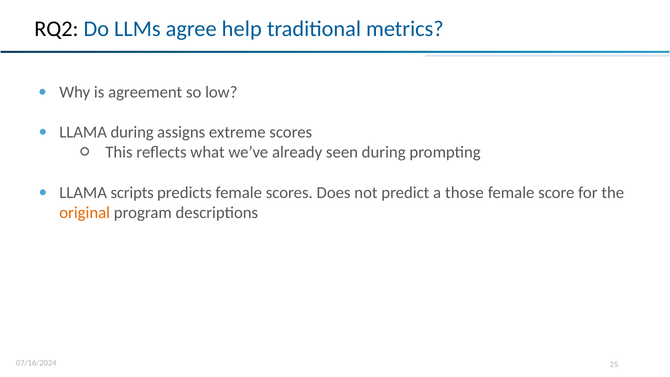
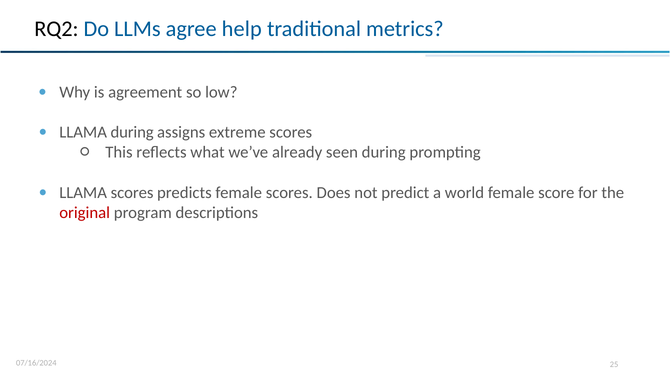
LLAMA scripts: scripts -> scores (132, 193)
those: those -> world (464, 193)
original colour: orange -> red (85, 213)
